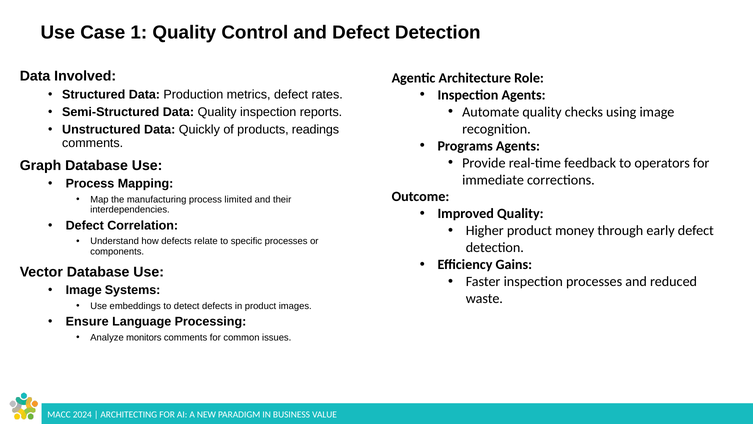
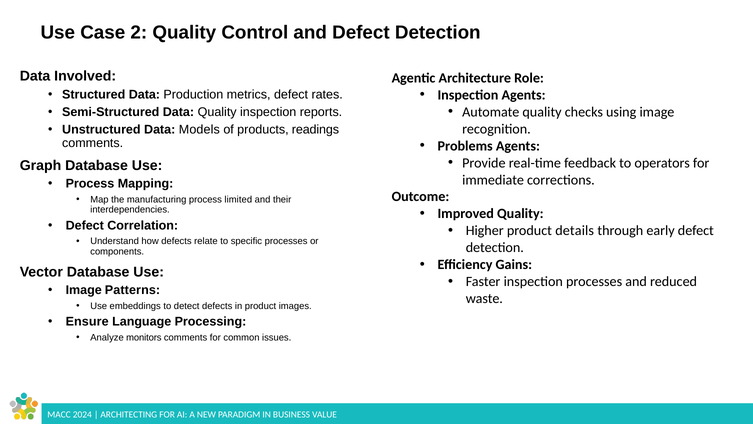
1: 1 -> 2 (139, 33)
Quickly: Quickly -> Models (199, 129)
Programs: Programs -> Problems (465, 146)
money: money -> details (575, 231)
Systems: Systems -> Patterns (133, 290)
